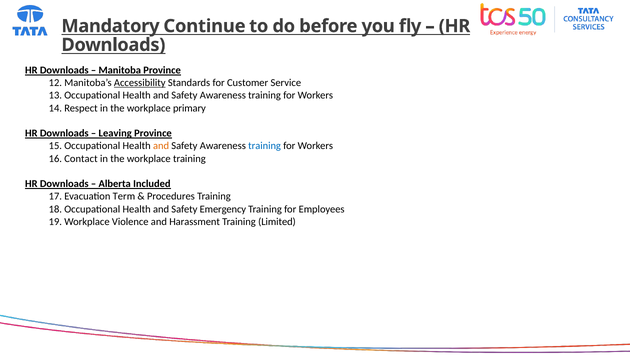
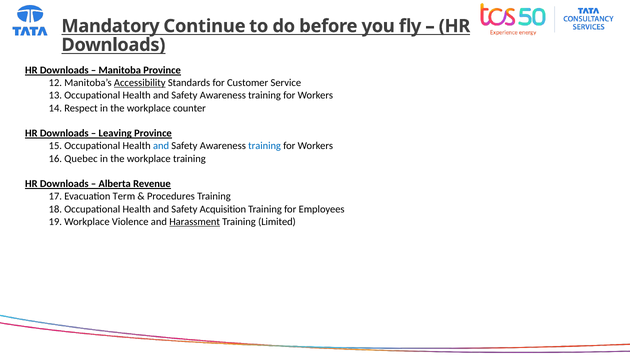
primary: primary -> counter (189, 108)
and colour: orange -> blue (161, 146)
Contact: Contact -> Quebec (81, 158)
Included: Included -> Revenue (152, 184)
Emergency: Emergency -> Acquisition (223, 209)
Harassment underline: none -> present (195, 221)
